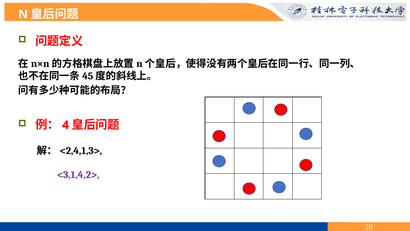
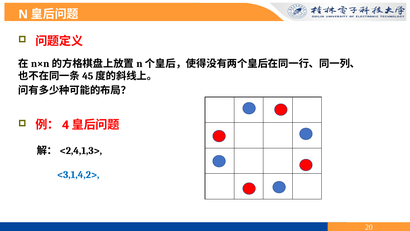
<3,1,4,2> colour: purple -> blue (78, 174)
